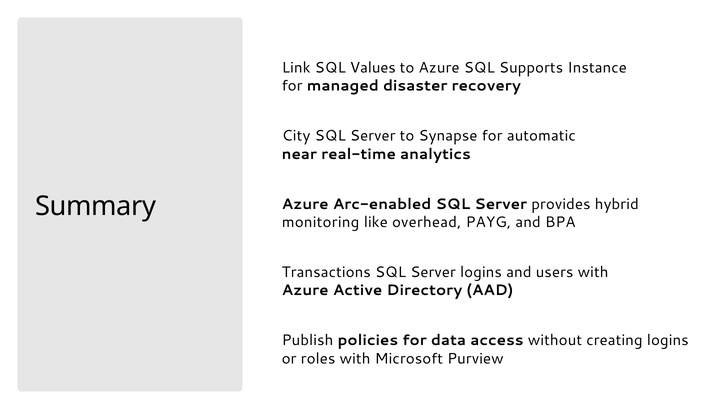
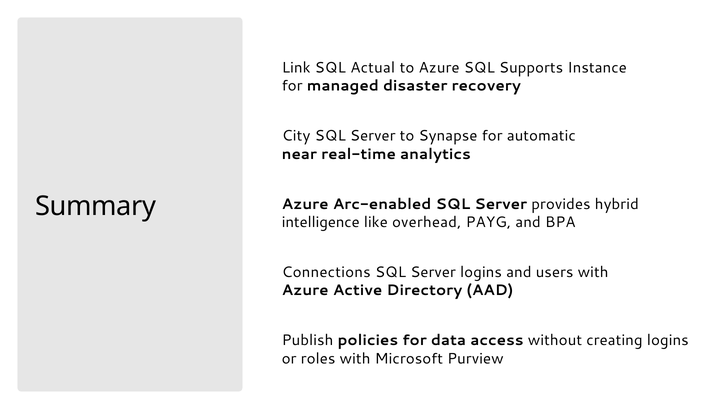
Values: Values -> Actual (373, 68)
monitoring: monitoring -> intelligence (321, 222)
Transactions: Transactions -> Connections (326, 272)
